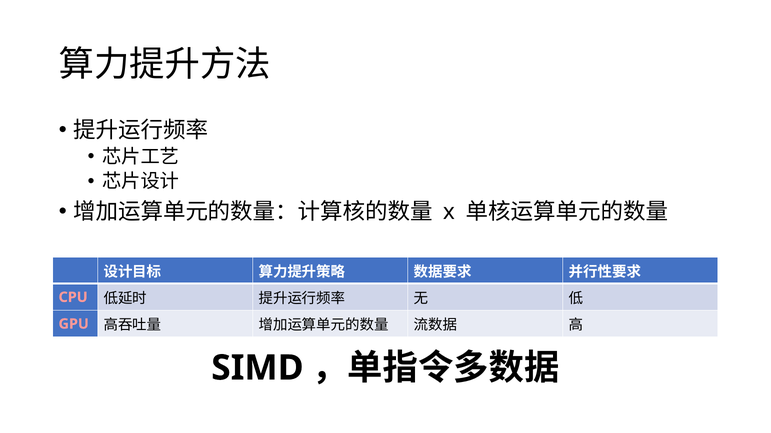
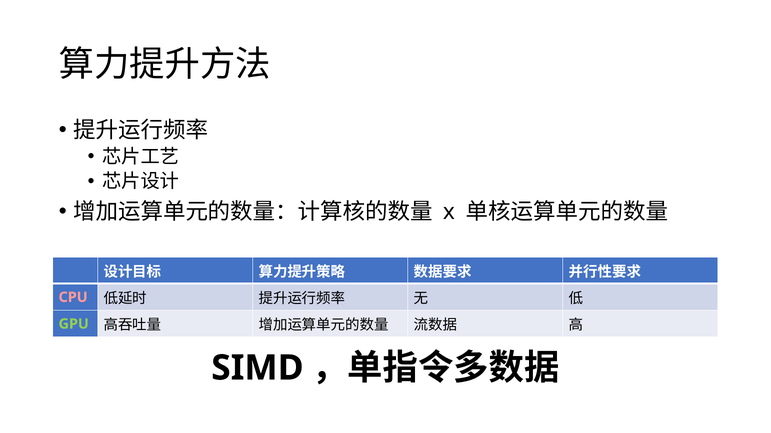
GPU colour: pink -> light green (74, 324)
